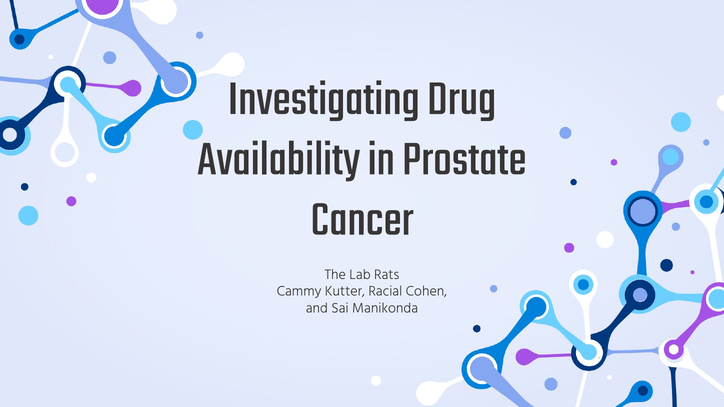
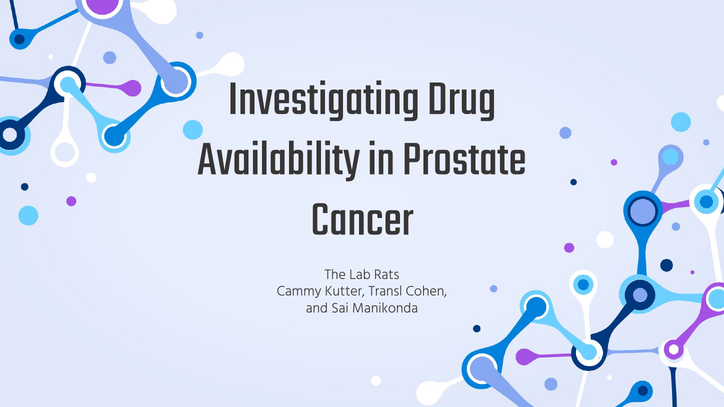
Racial: Racial -> Transl (385, 292)
